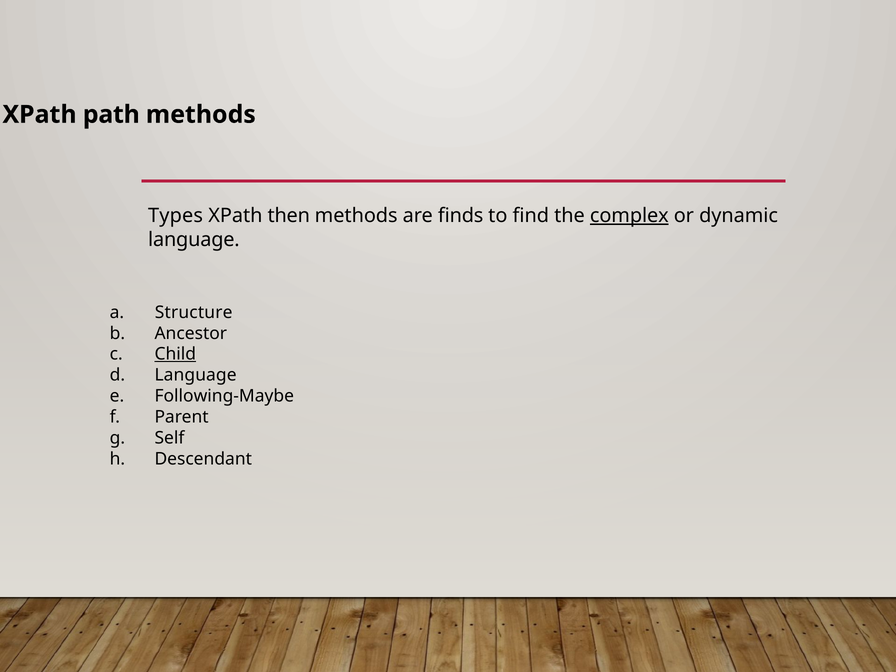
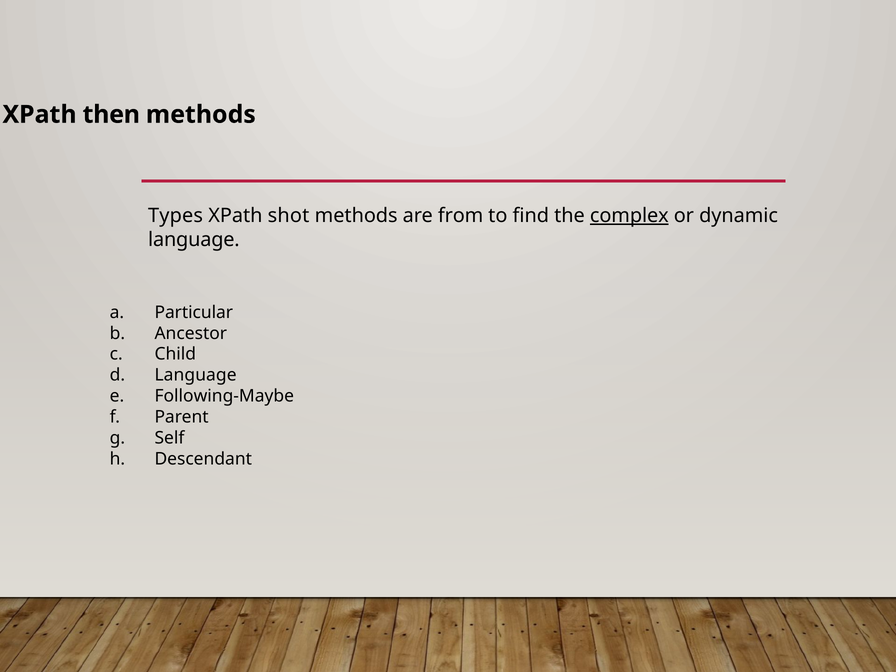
path: path -> then (111, 115)
then: then -> shot (289, 216)
finds: finds -> from (461, 216)
Structure: Structure -> Particular (194, 312)
Child underline: present -> none (175, 354)
